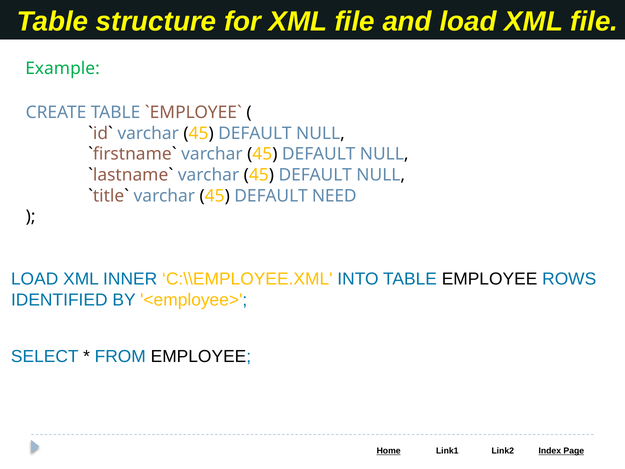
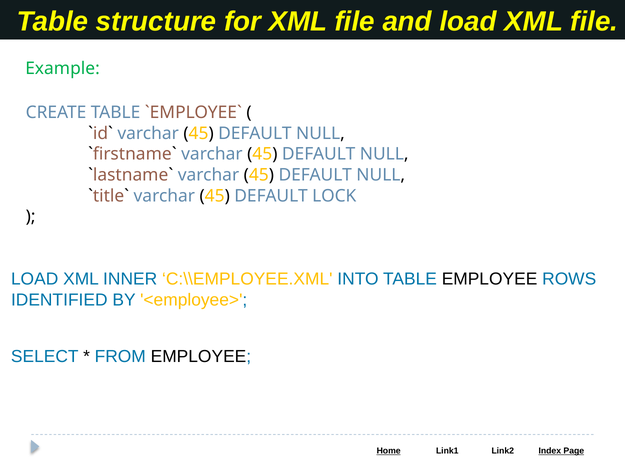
NEED: NEED -> LOCK (334, 196)
